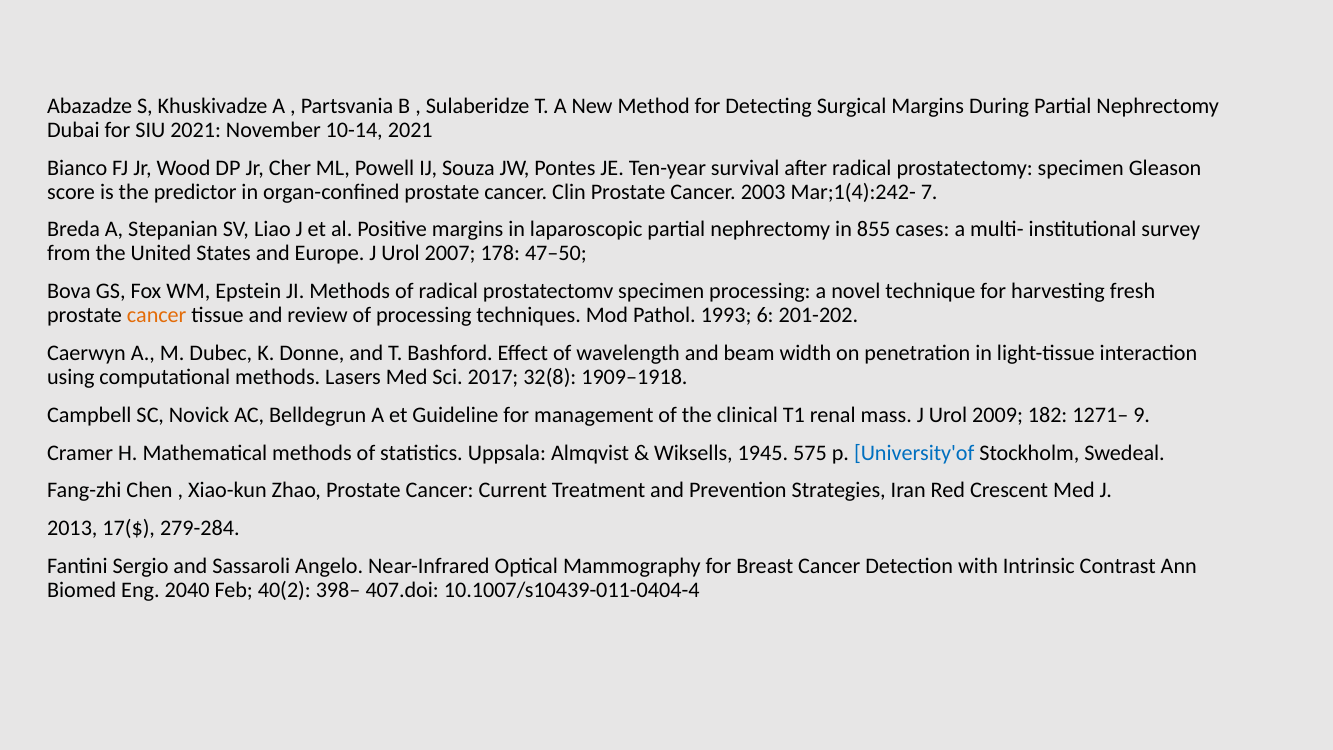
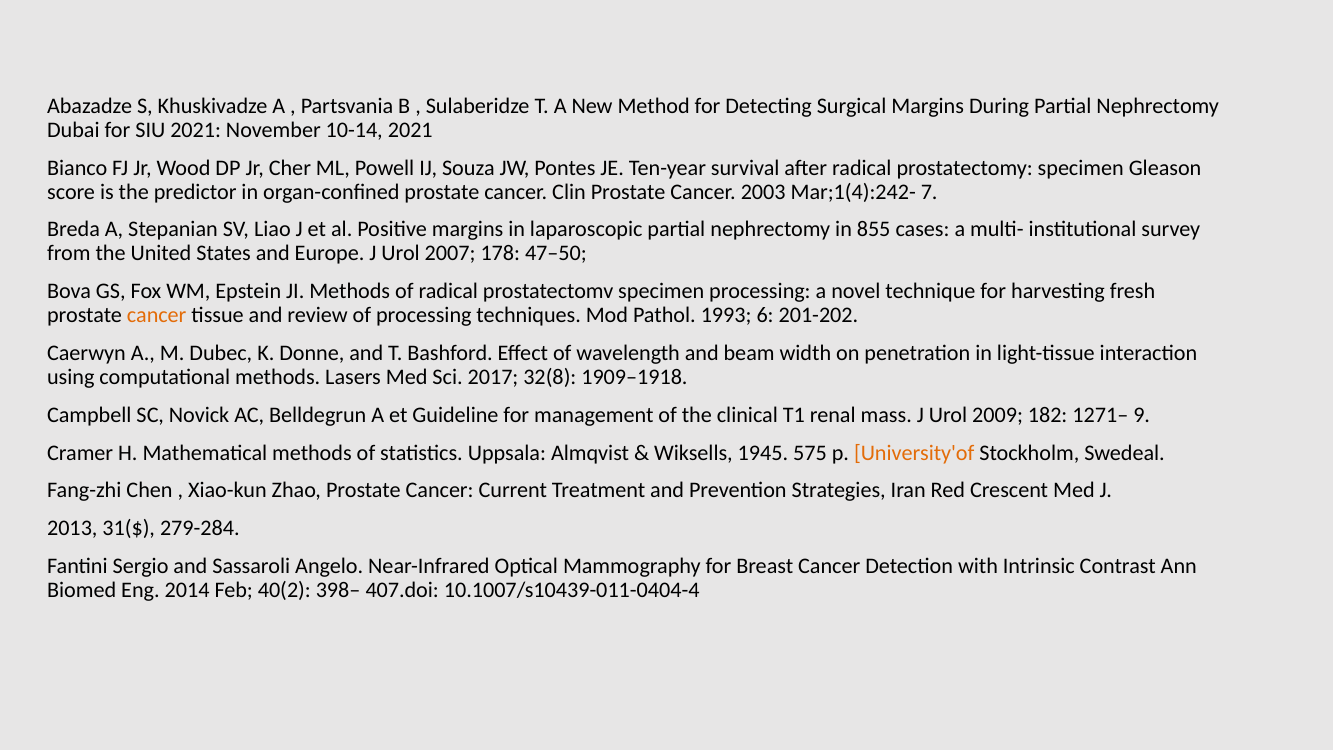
University'of colour: blue -> orange (914, 453)
17($: 17($ -> 31($ (129, 528)
2040: 2040 -> 2014 (187, 590)
